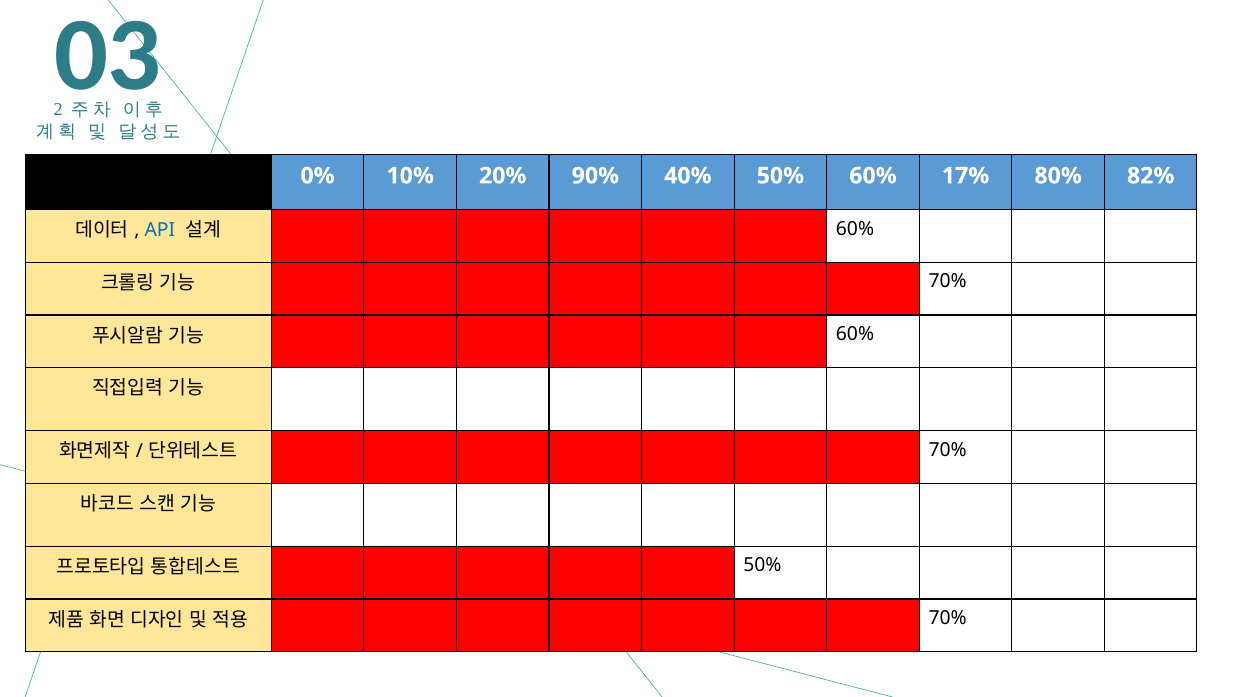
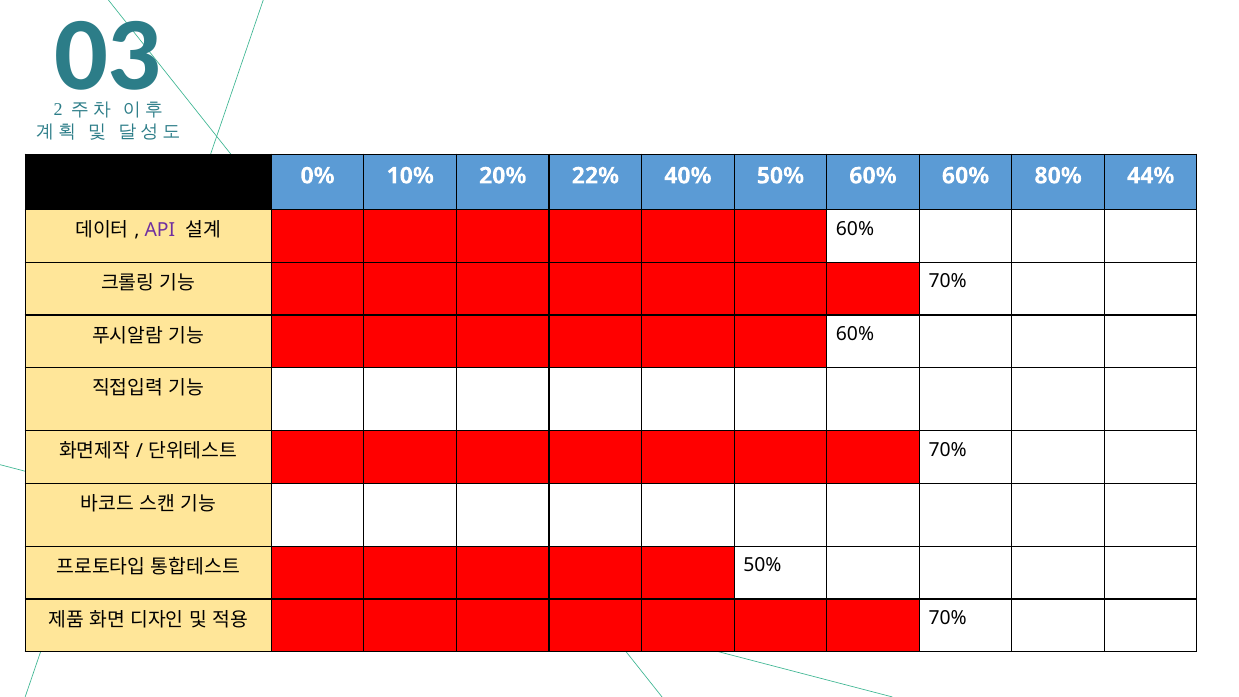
90%: 90% -> 22% (595, 176)
60% 17%: 17% -> 60% (966, 176)
82%: 82% -> 44% (1151, 176)
API colour: blue -> purple (160, 230)
